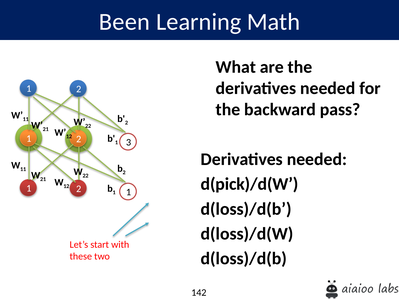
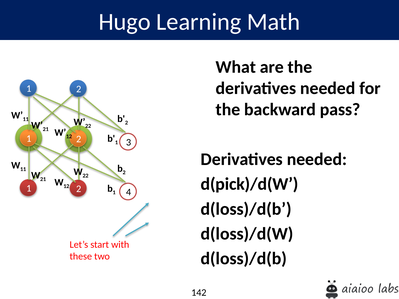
Been: Been -> Hugo (125, 22)
1: 1 -> 4 (129, 192)
